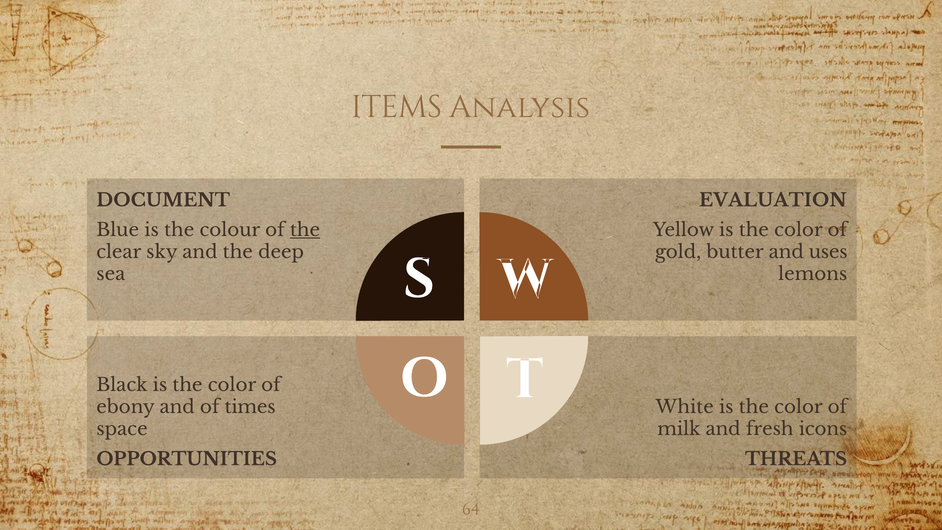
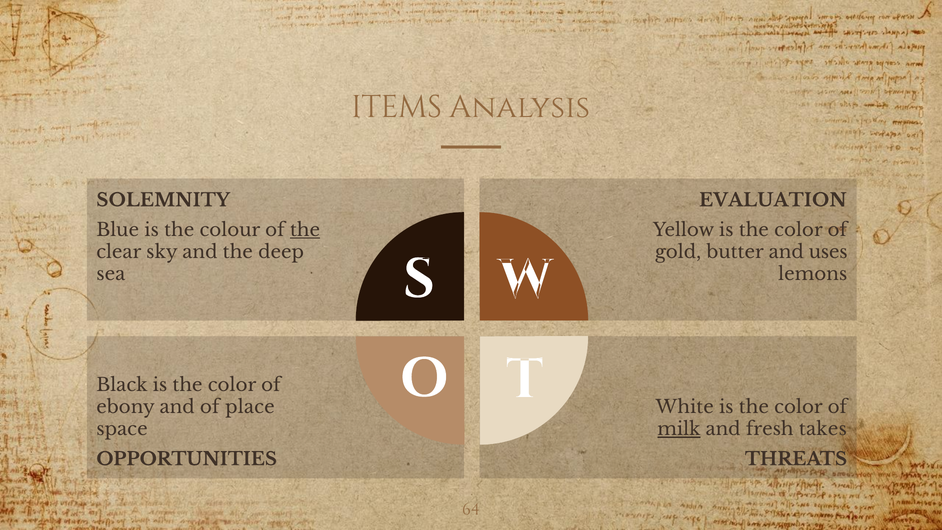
DOCUMENT: DOCUMENT -> SOLEMNITY (163, 200)
times: times -> place (250, 407)
milk underline: none -> present (679, 429)
icons: icons -> takes (823, 429)
